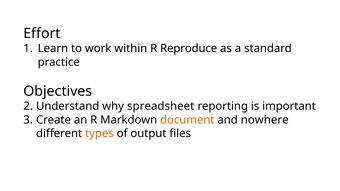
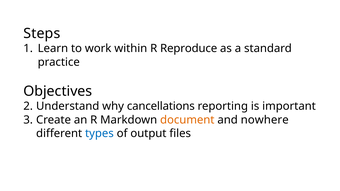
Effort: Effort -> Steps (42, 33)
spreadsheet: spreadsheet -> cancellations (161, 106)
types colour: orange -> blue (99, 134)
